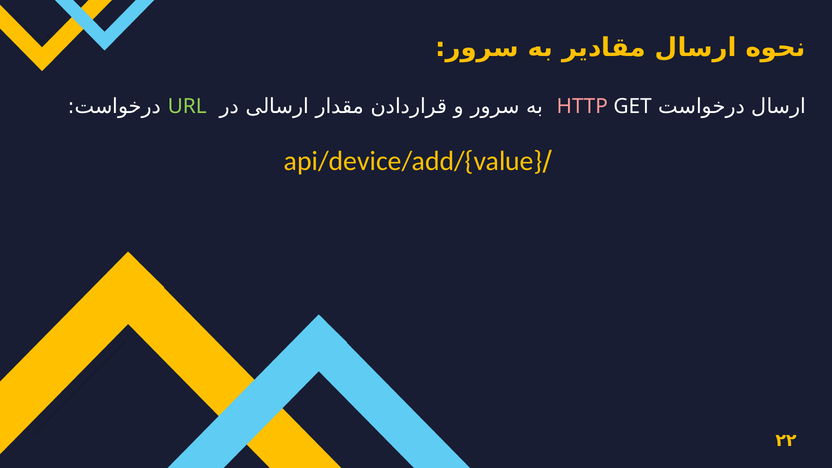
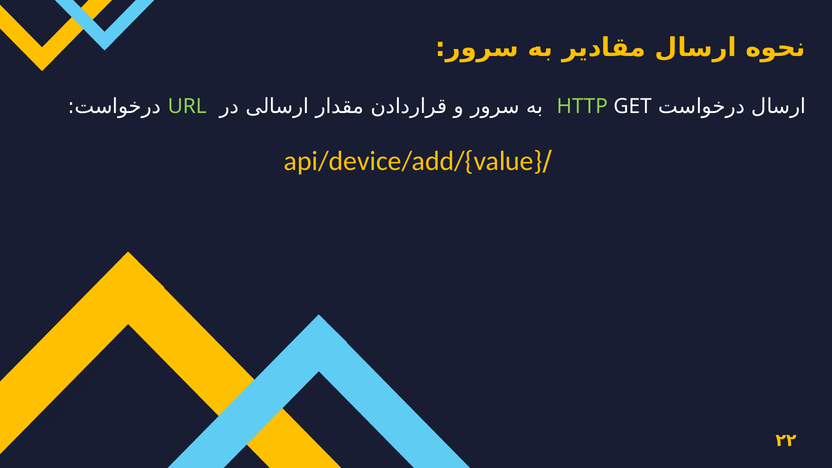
HTTP colour: pink -> light green (582, 107)
